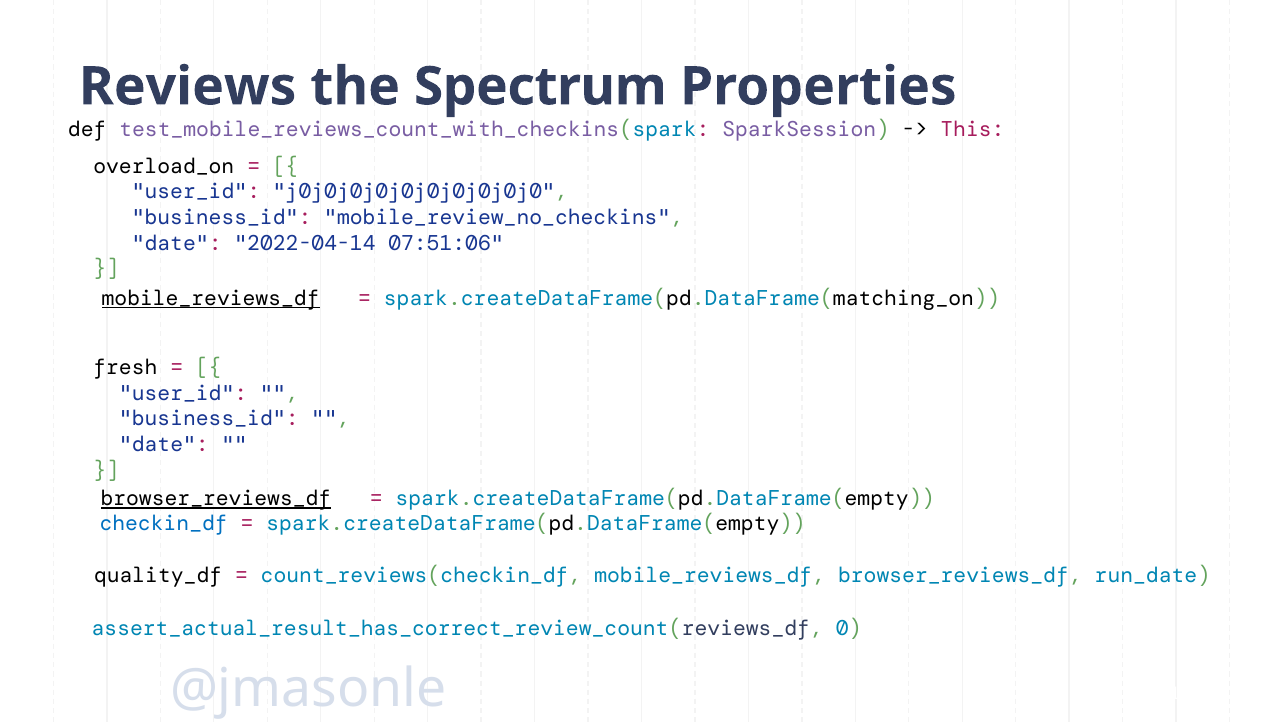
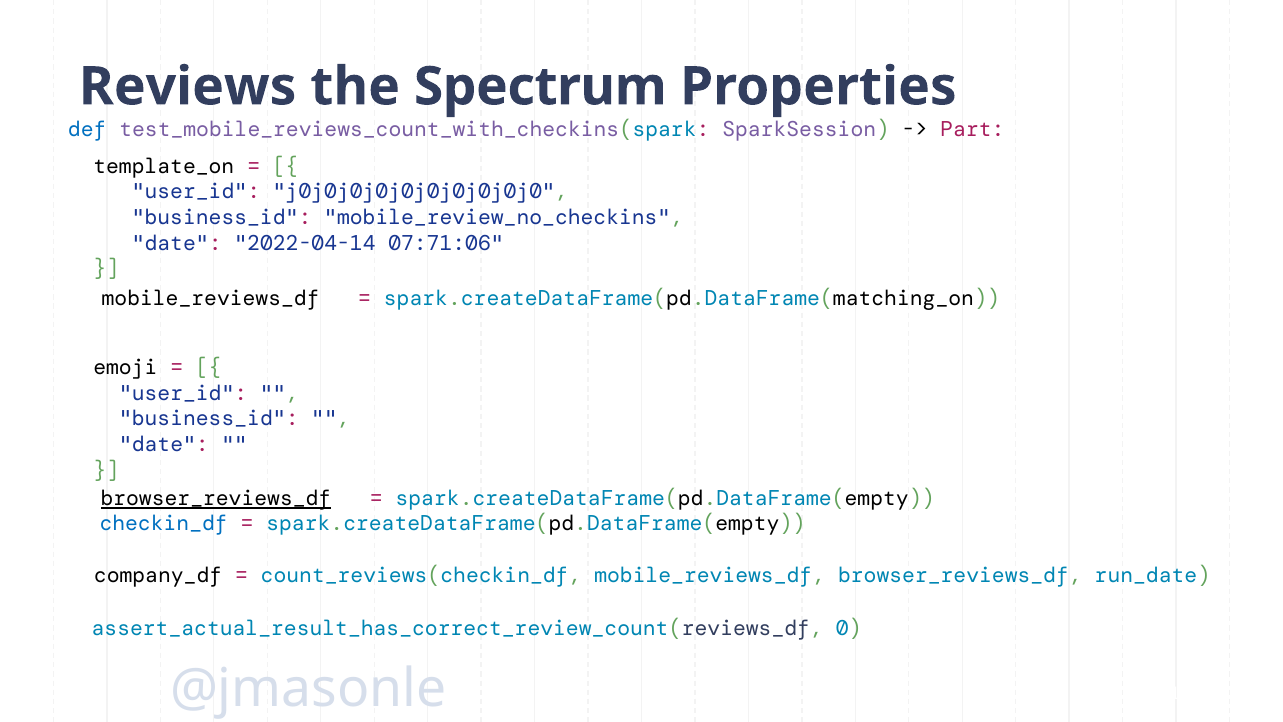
def colour: black -> blue (87, 129)
This: This -> Part (972, 129)
overload_on: overload_on -> template_on (164, 166)
07:51:06: 07:51:06 -> 07:71:06 (446, 243)
mobile_reviews_df underline: present -> none (211, 298)
fresh: fresh -> emoji (125, 367)
quality_df: quality_df -> company_df (158, 575)
